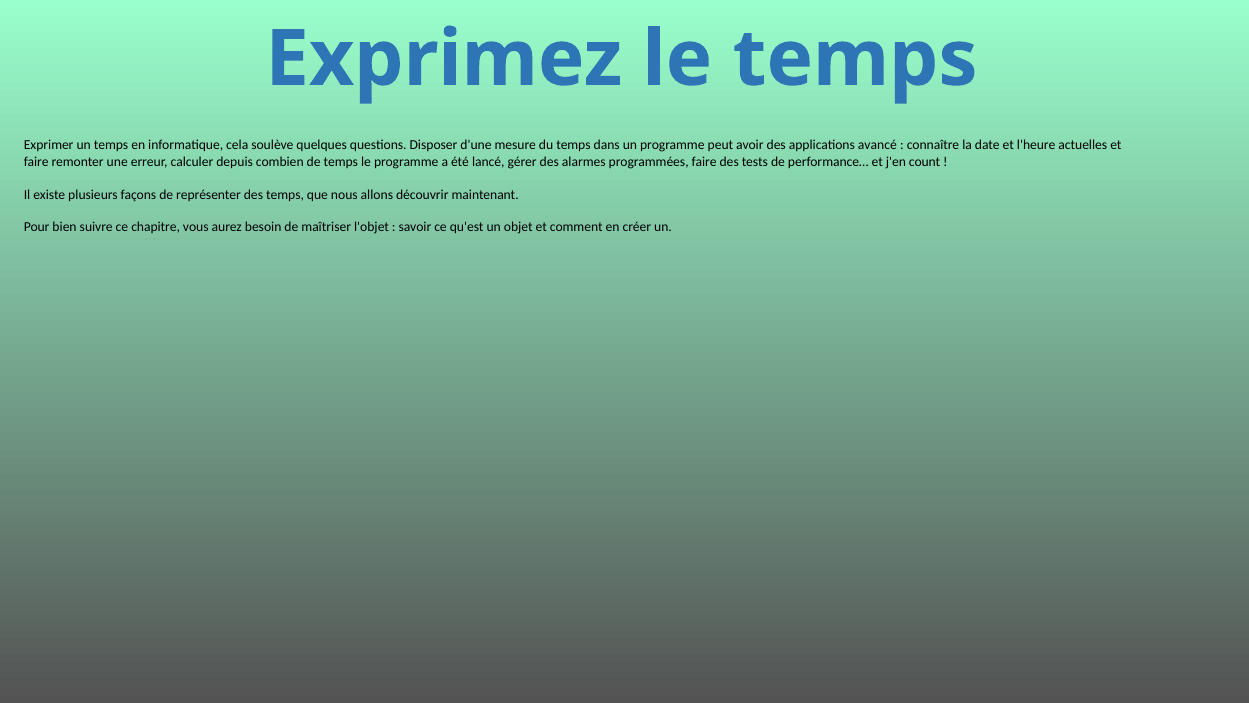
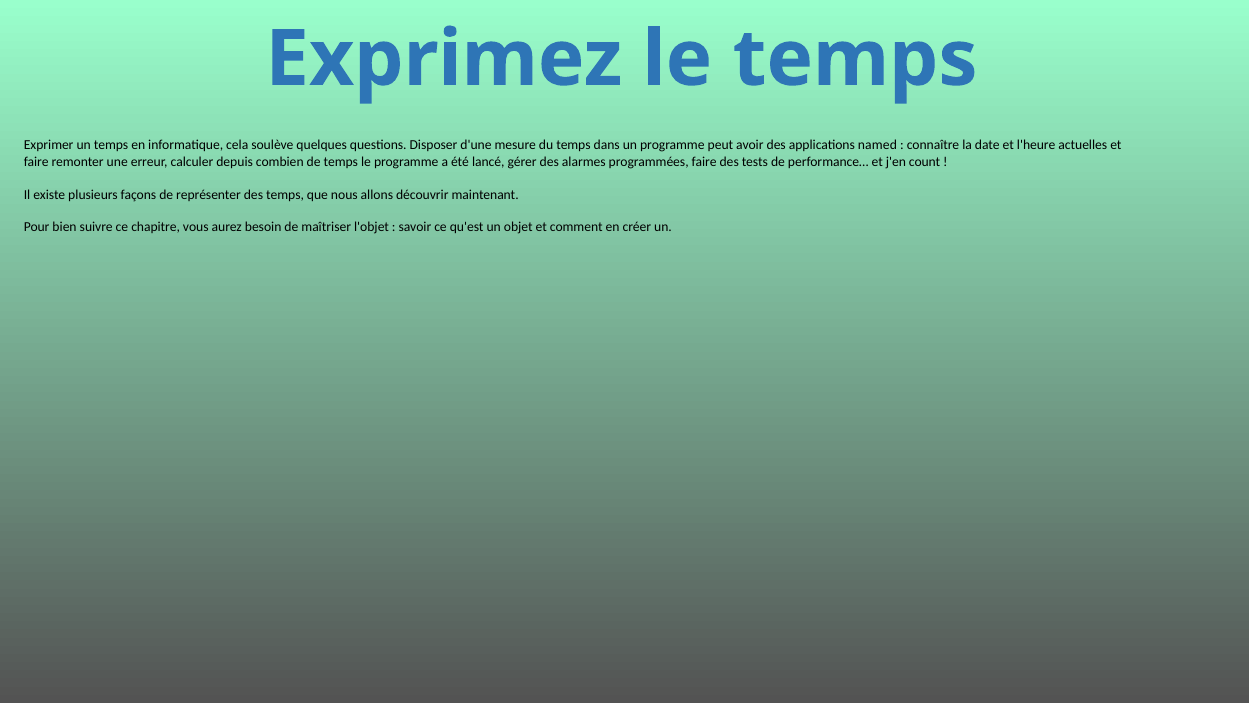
avancé: avancé -> named (877, 145)
